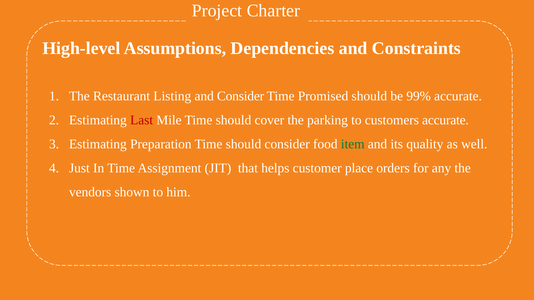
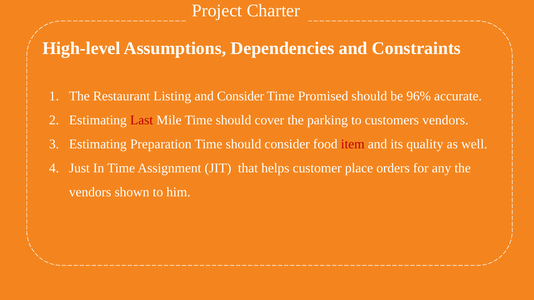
99%: 99% -> 96% (419, 96)
customers accurate: accurate -> vendors (445, 120)
item colour: green -> red (353, 144)
